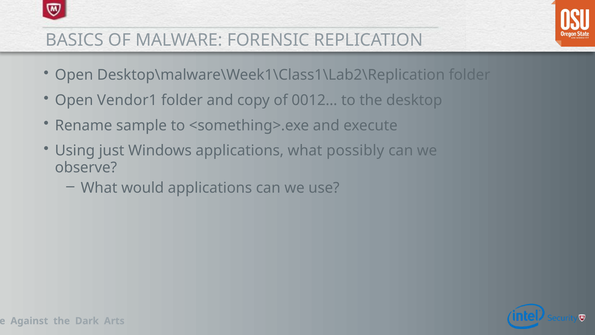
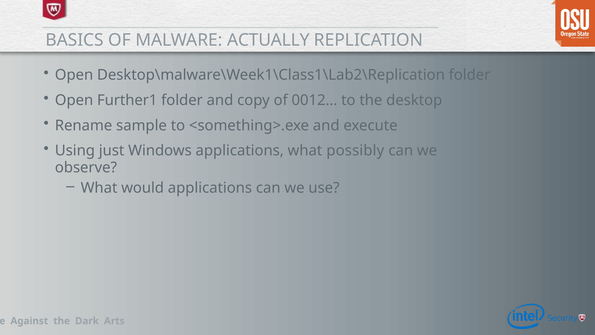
FORENSIC: FORENSIC -> ACTUALLY (268, 40)
Vendor1: Vendor1 -> Further1 (127, 100)
